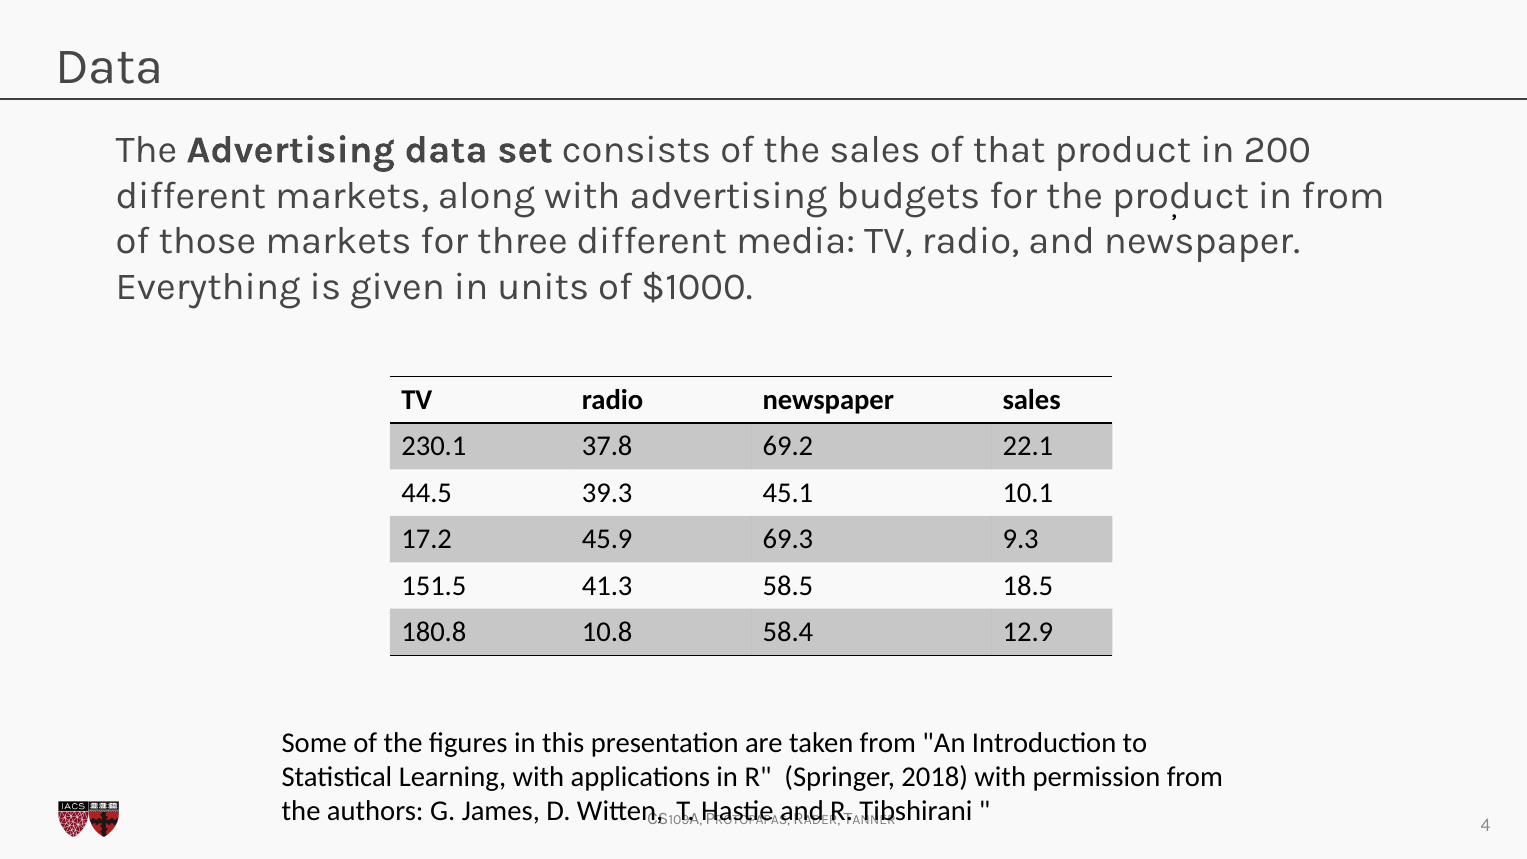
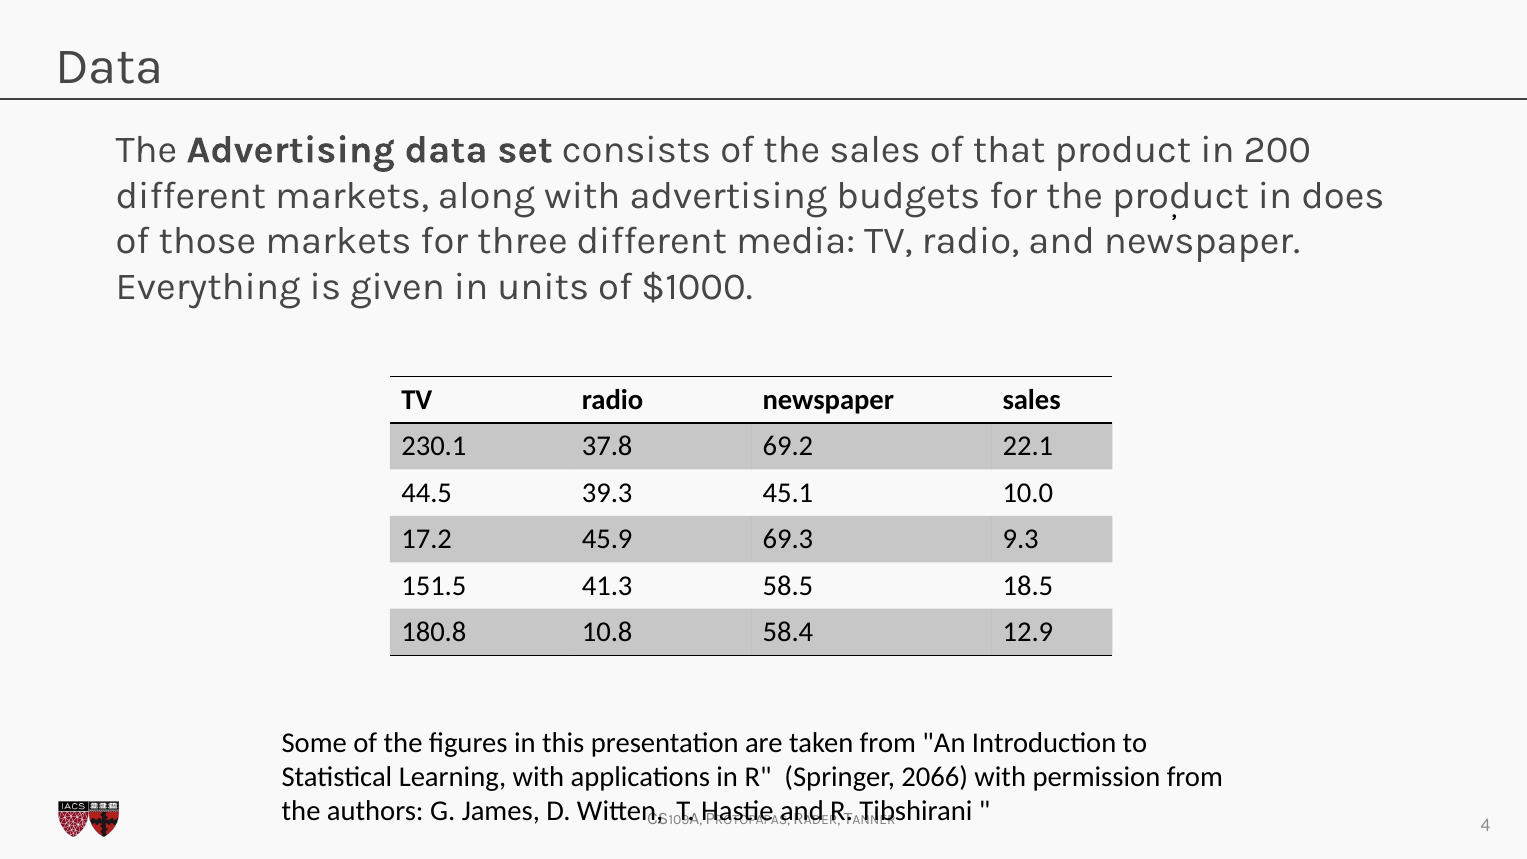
in from: from -> does (1343, 195)
10.1: 10.1 -> 10.0 (1028, 493)
2018: 2018 -> 2066 (935, 777)
